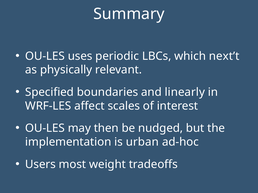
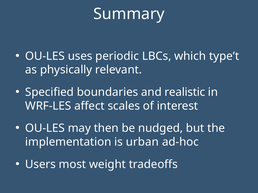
next’t: next’t -> type’t (224, 56)
linearly: linearly -> realistic (185, 92)
